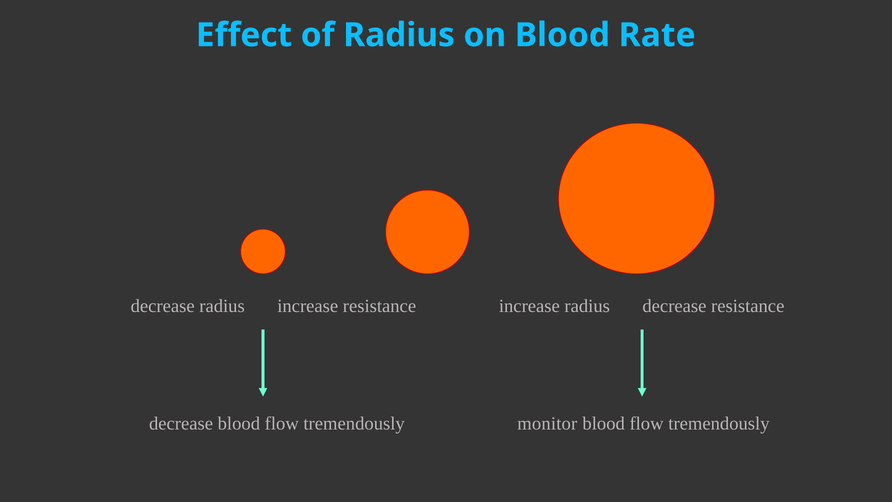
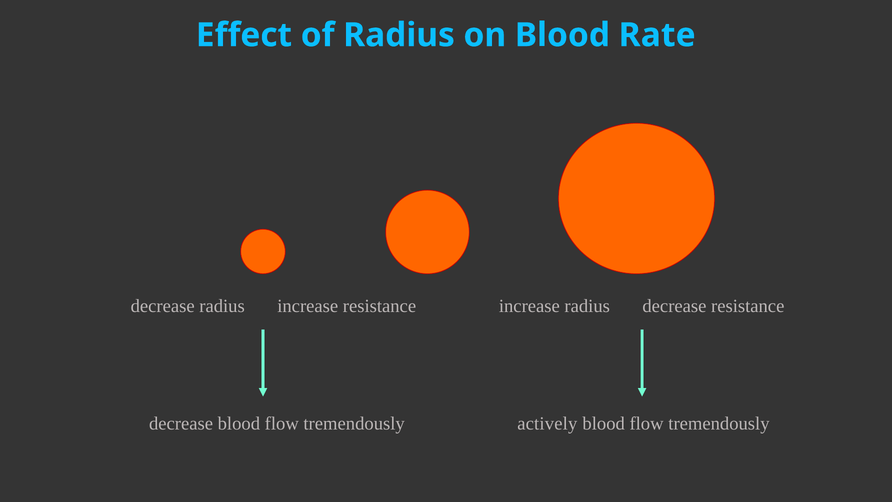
monitor: monitor -> actively (547, 423)
